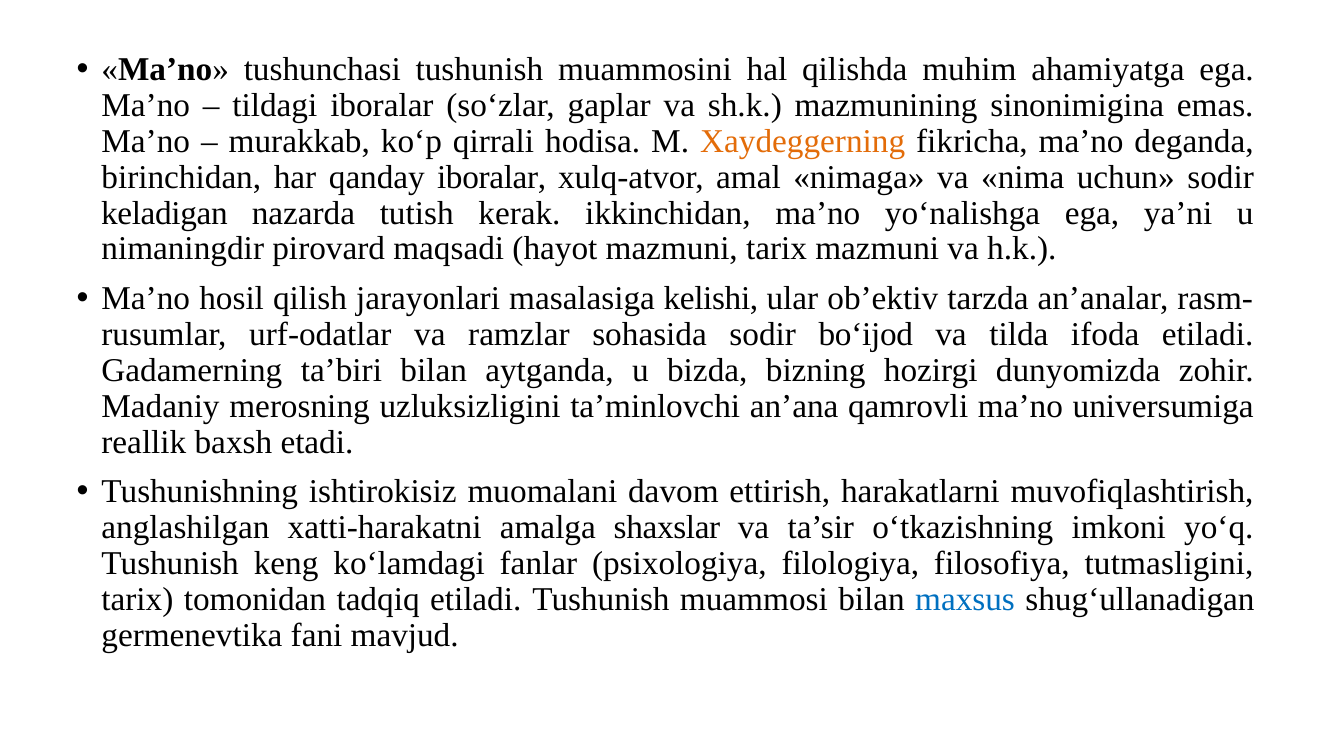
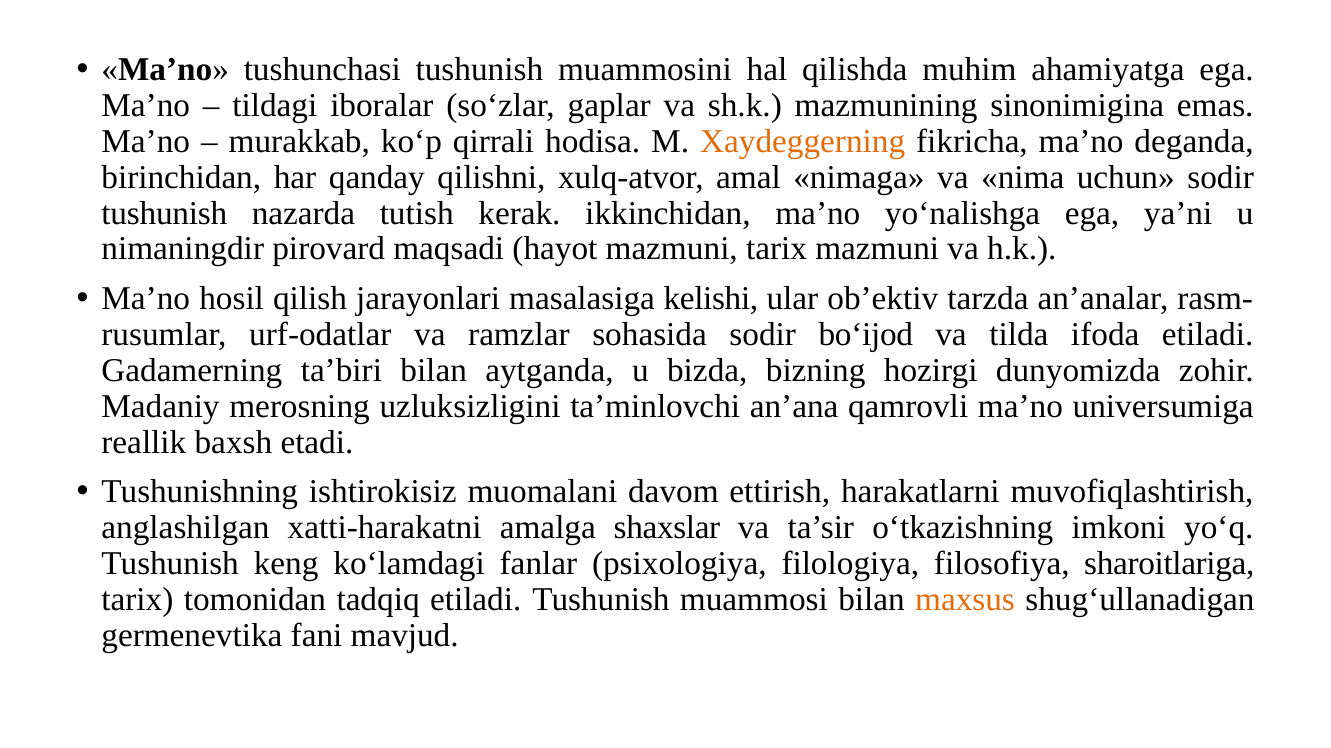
qanday iboralar: iboralar -> qilishni (491, 177)
keladigan: keladigan -> tushunish (164, 213)
tutmasligini: tutmasligini -> sharoitlariga (1169, 564)
maxsus colour: blue -> orange (965, 600)
